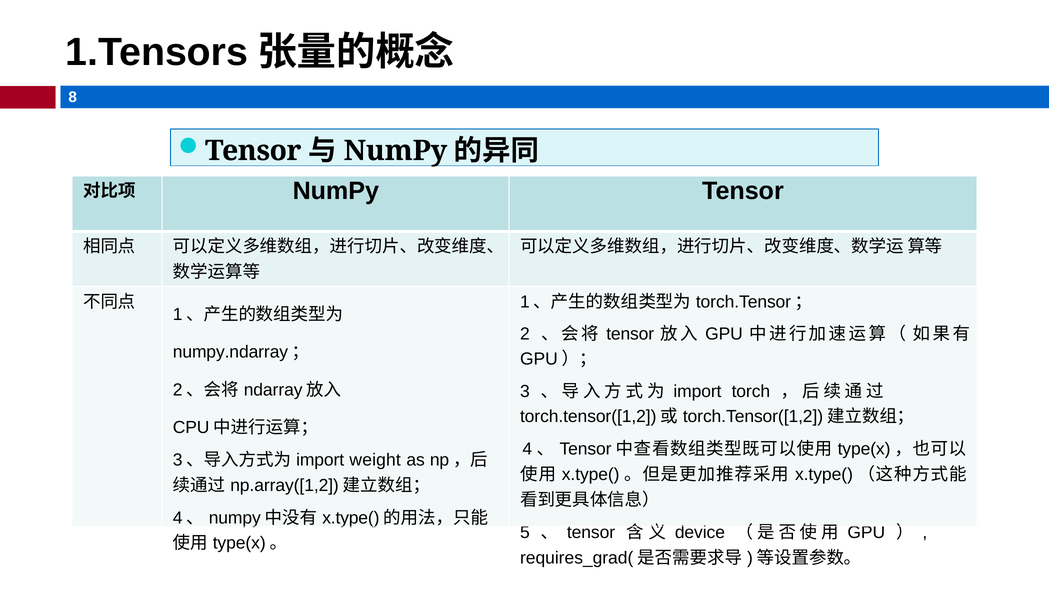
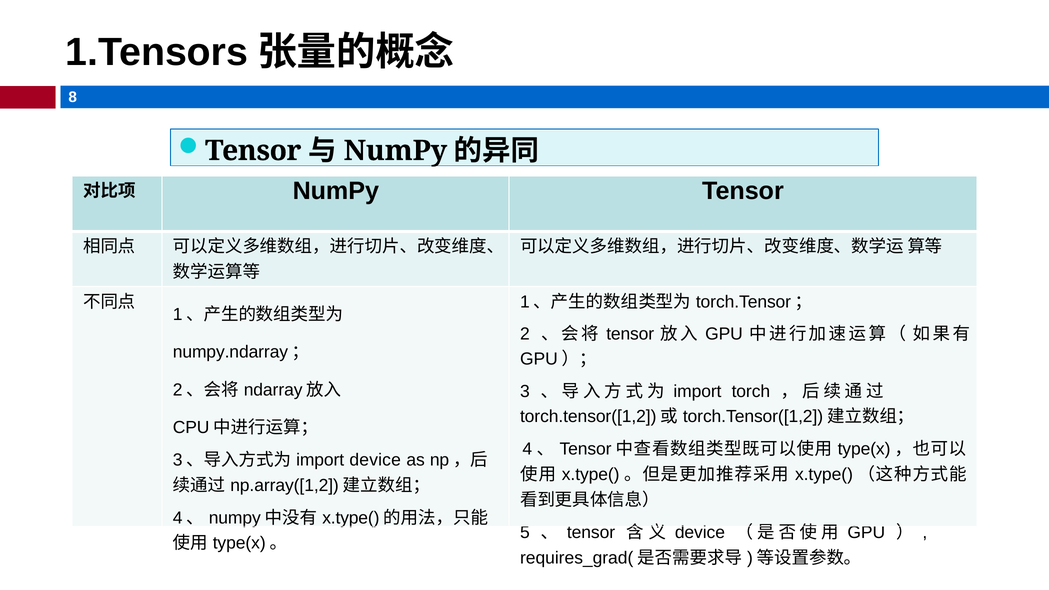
import weight: weight -> device (375, 460)
